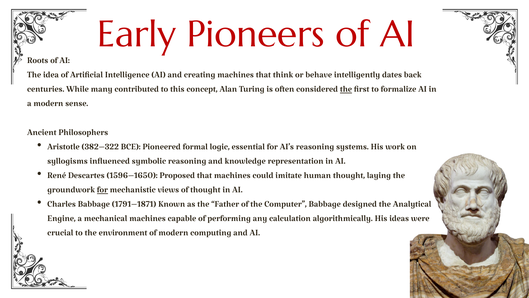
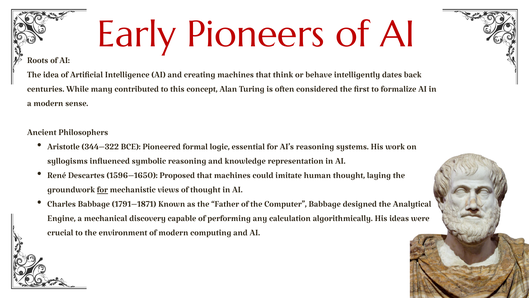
the underline: present -> none (346, 88)
382–322: 382–322 -> 344–322 (100, 145)
mechanical machines: machines -> discovery (148, 217)
